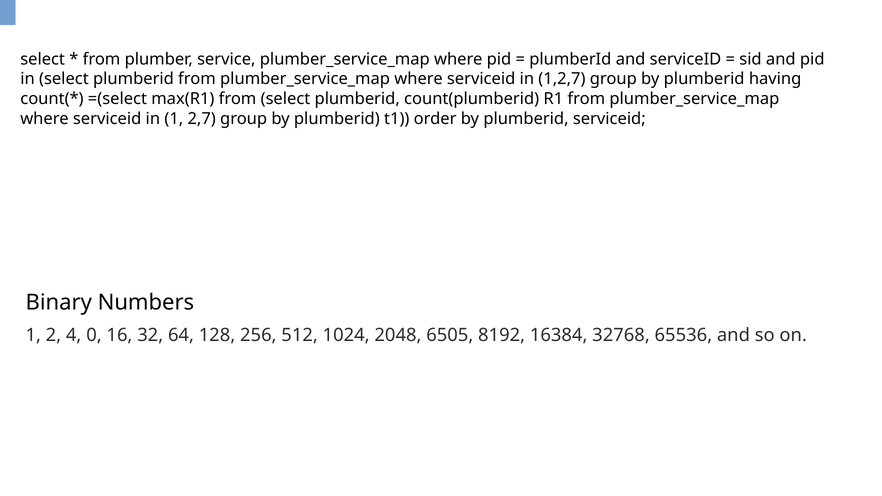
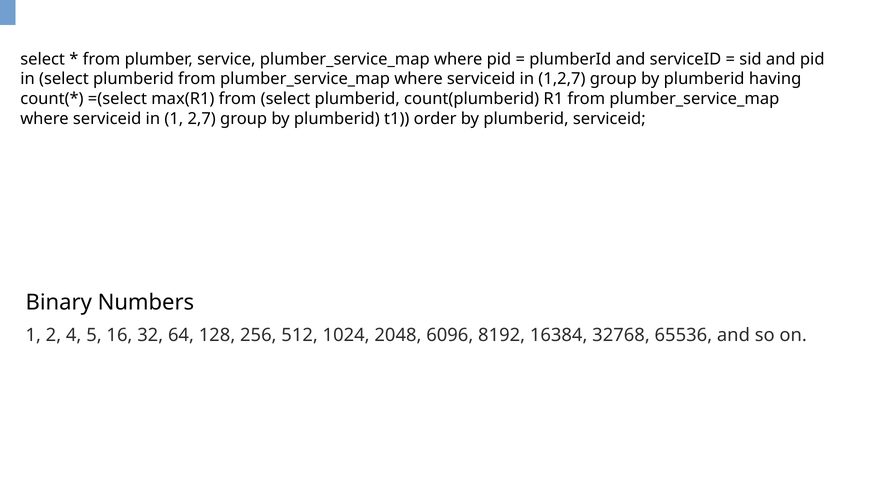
0: 0 -> 5 (94, 335)
6505: 6505 -> 6096 (450, 335)
